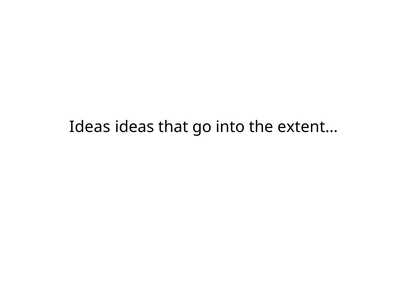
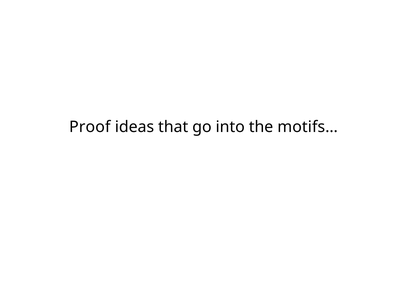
Ideas: Ideas -> Proof (90, 127)
extent…: extent… -> motifs… (308, 127)
